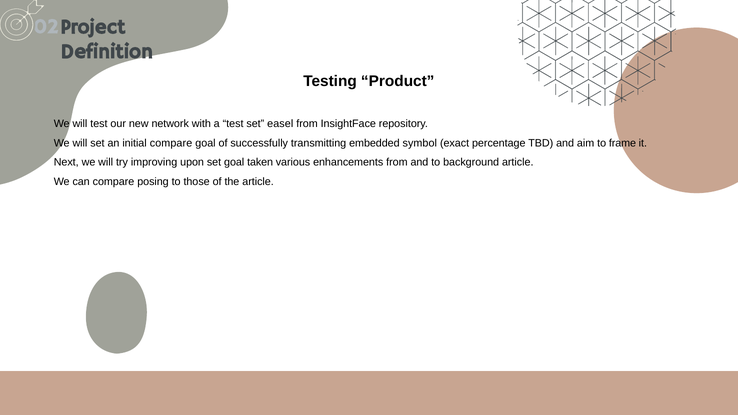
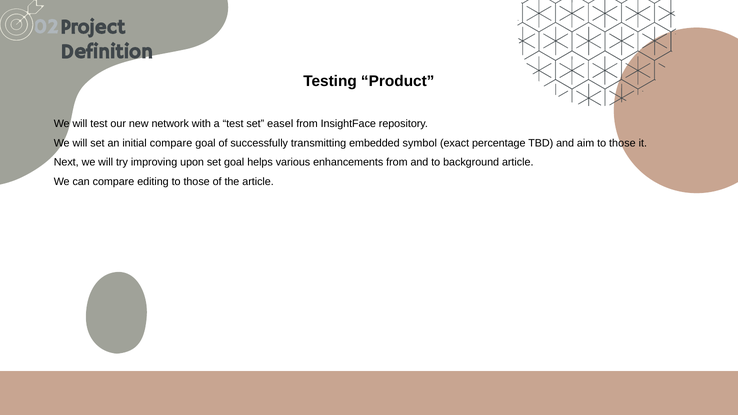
aim to frame: frame -> those (622, 143)
taken: taken -> helps (260, 162)
posing: posing -> editing (153, 182)
